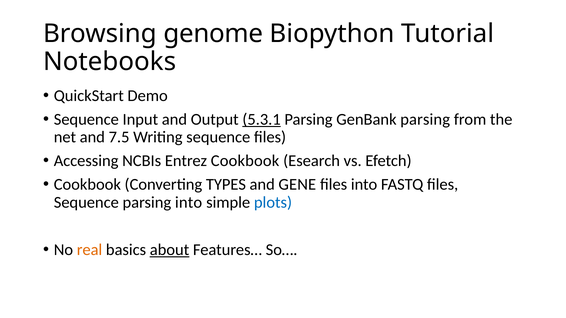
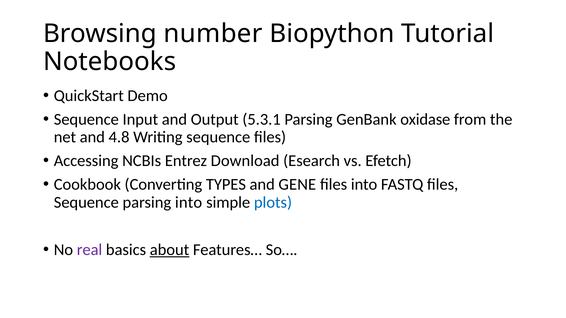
genome: genome -> number (213, 34)
5.3.1 underline: present -> none (262, 119)
GenBank parsing: parsing -> oxidase (425, 119)
7.5: 7.5 -> 4.8 (119, 137)
Entrez Cookbook: Cookbook -> Download (245, 161)
real colour: orange -> purple (90, 250)
